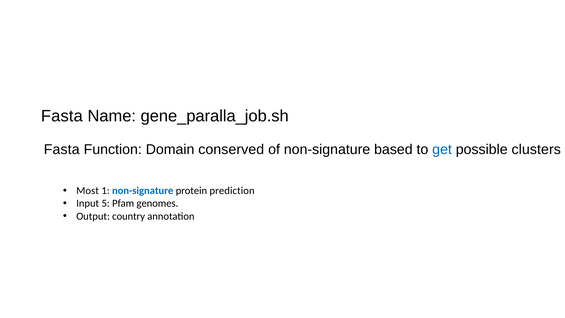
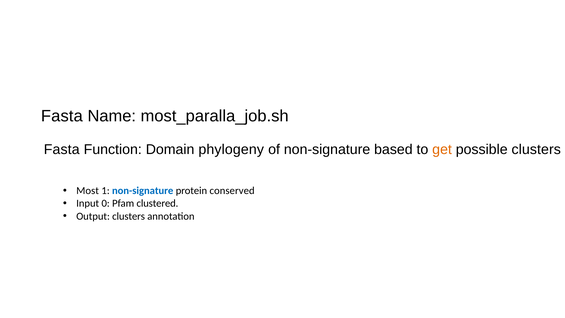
gene_paralla_job.sh: gene_paralla_job.sh -> most_paralla_job.sh (215, 116)
conserved: conserved -> phylogeny (231, 150)
get colour: blue -> orange (442, 150)
prediction: prediction -> conserved (232, 191)
5: 5 -> 0 (106, 203)
genomes: genomes -> clustered (157, 203)
Output country: country -> clusters (129, 216)
